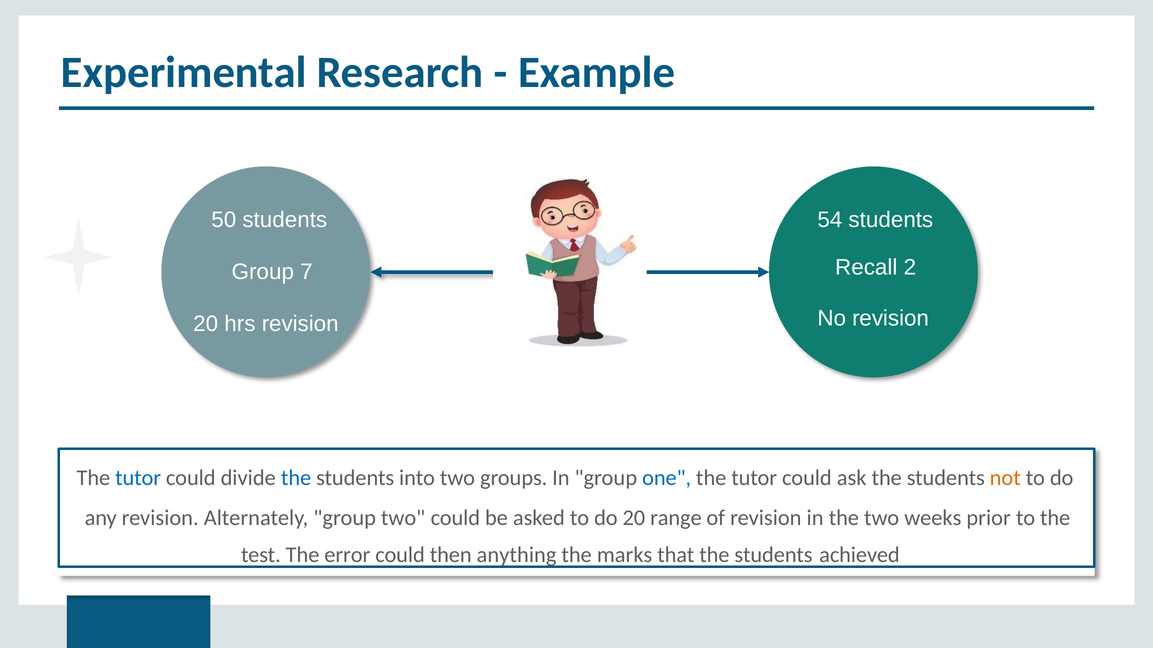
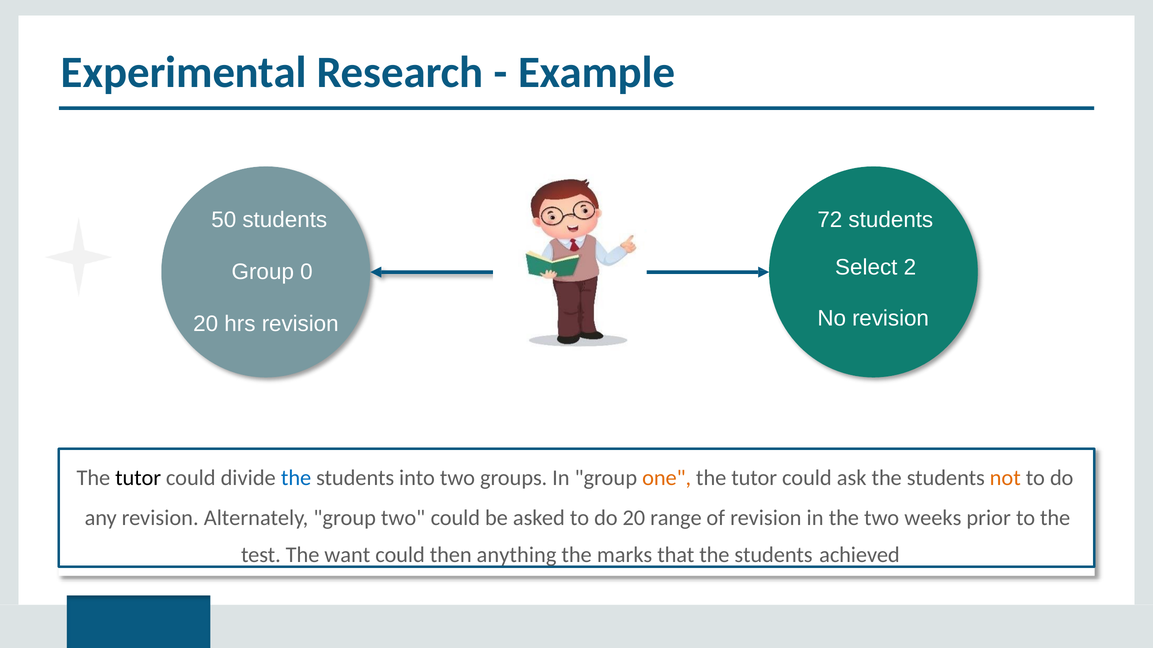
54: 54 -> 72 (830, 220)
Recall: Recall -> Select (866, 268)
7: 7 -> 0 (306, 272)
tutor colour: blue -> black (138, 478)
one colour: blue -> orange (667, 478)
error: error -> want (347, 555)
